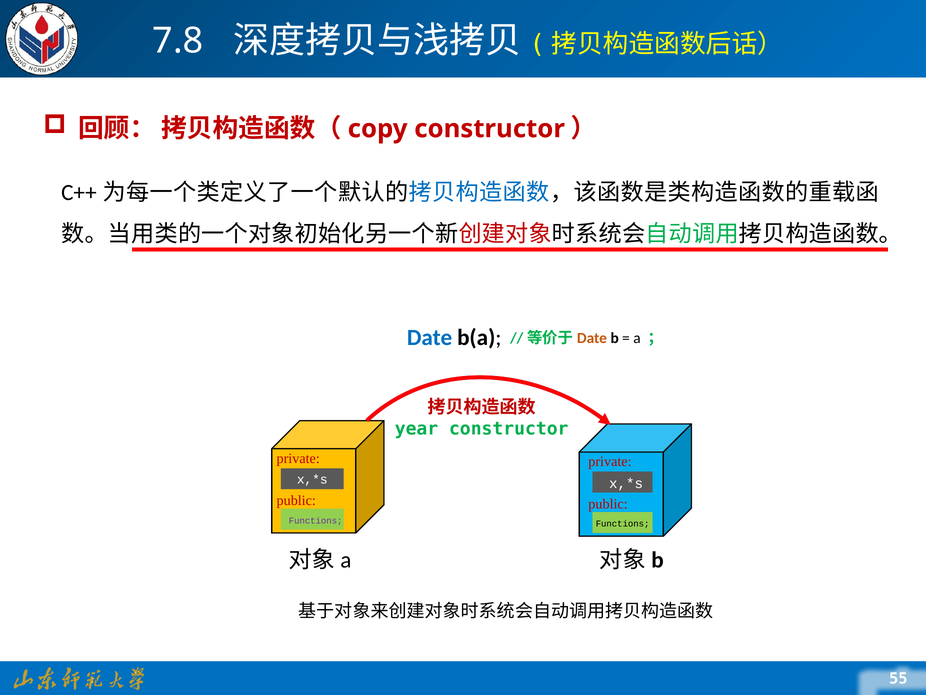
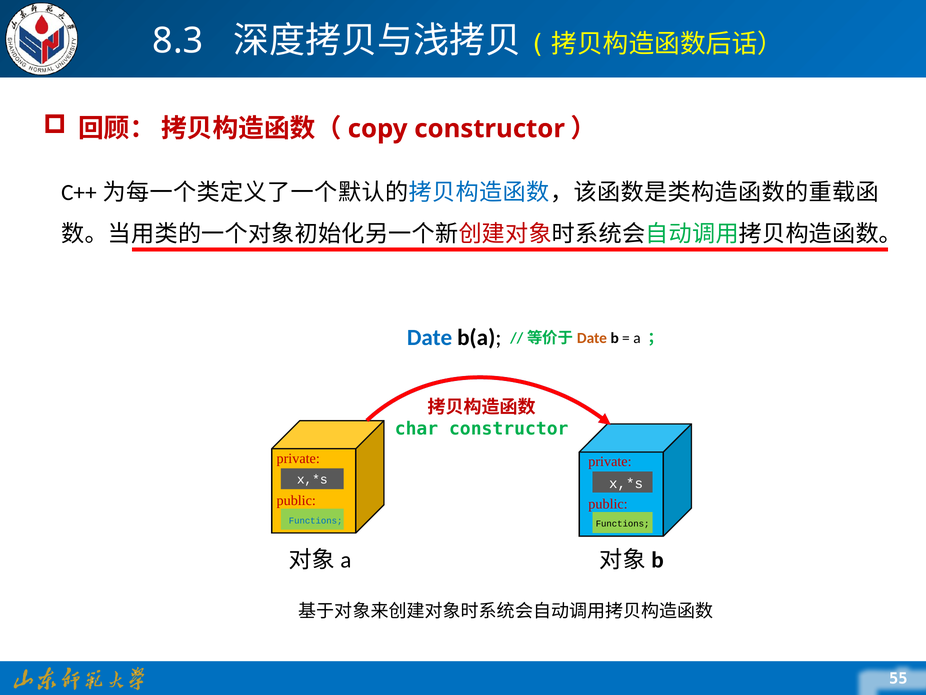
7.8: 7.8 -> 8.3 (178, 41)
year: year -> char (416, 429)
Functions colour: purple -> blue (316, 520)
